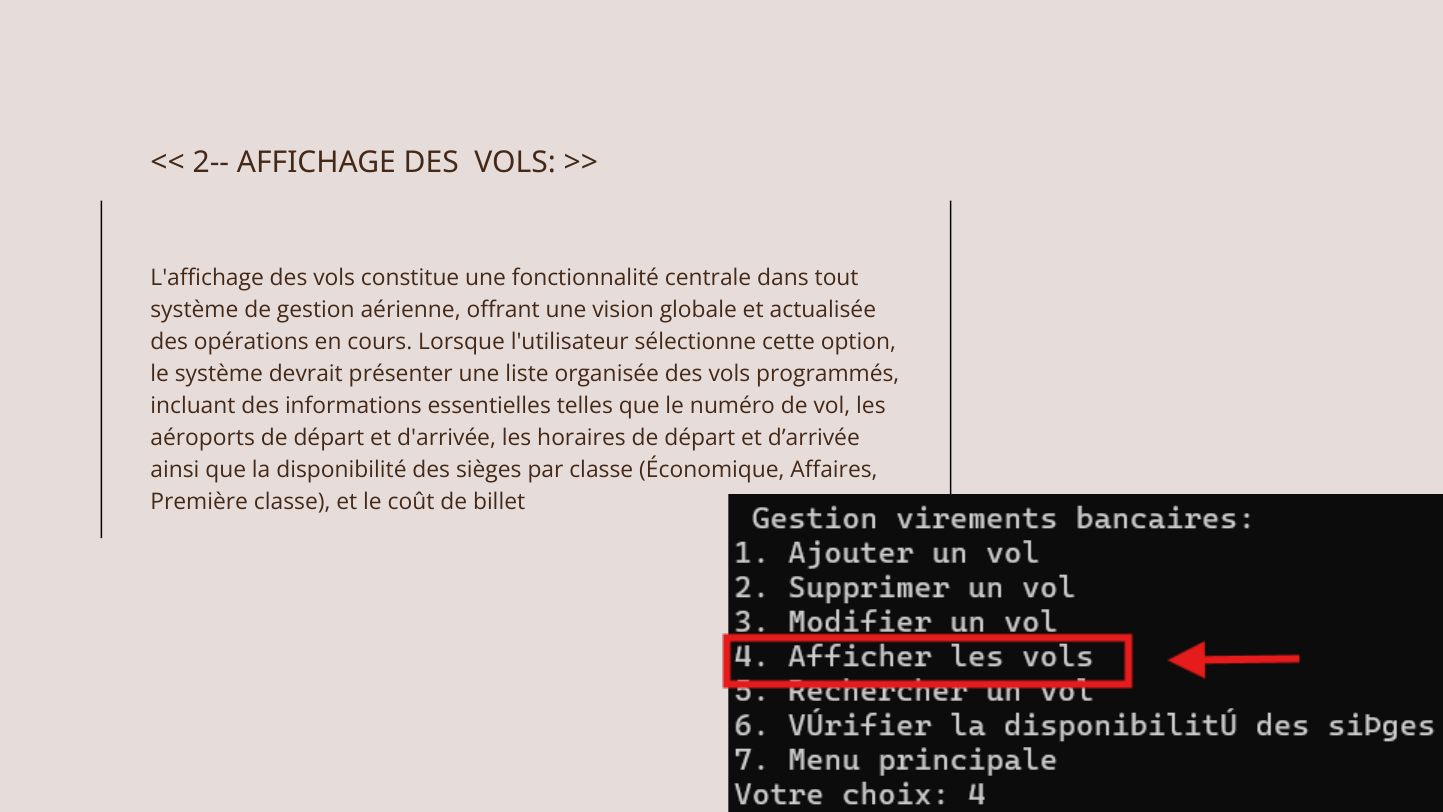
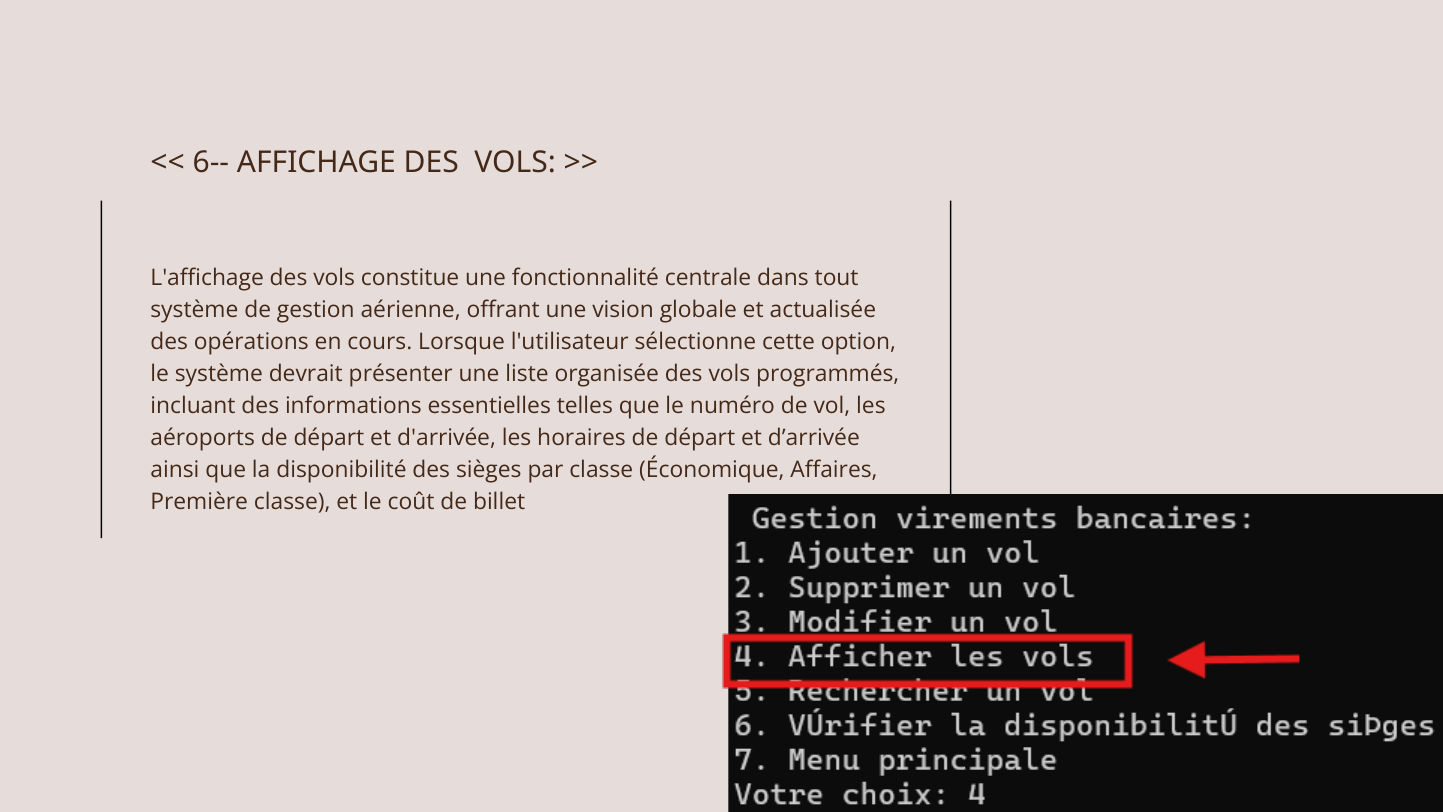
2--: 2-- -> 6-- (211, 163)
